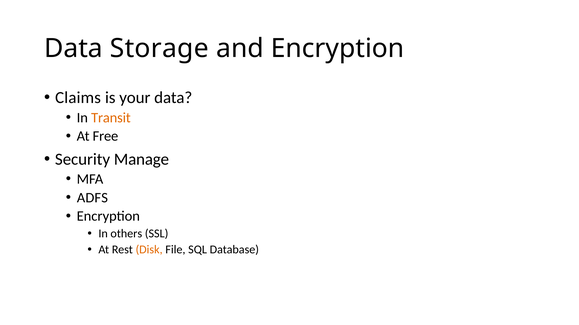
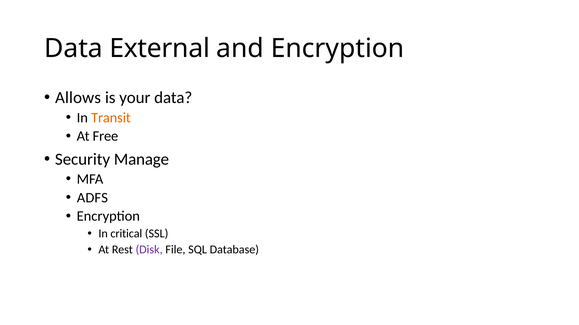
Storage: Storage -> External (160, 49)
Claims: Claims -> Allows (78, 98)
others: others -> critical (126, 234)
Disk colour: orange -> purple (149, 250)
